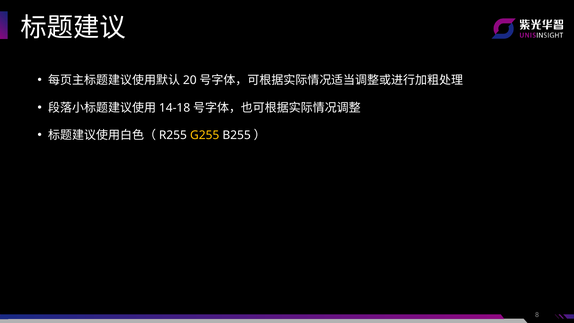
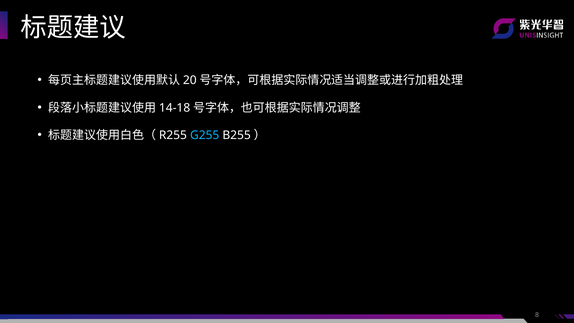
G255 colour: yellow -> light blue (205, 135)
